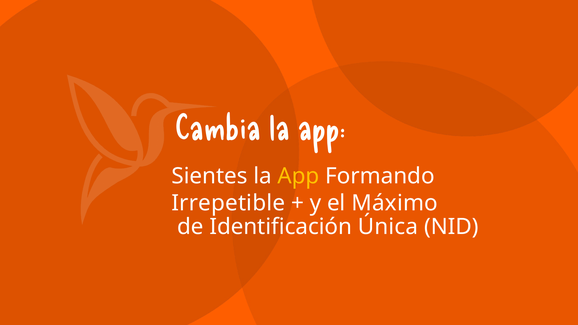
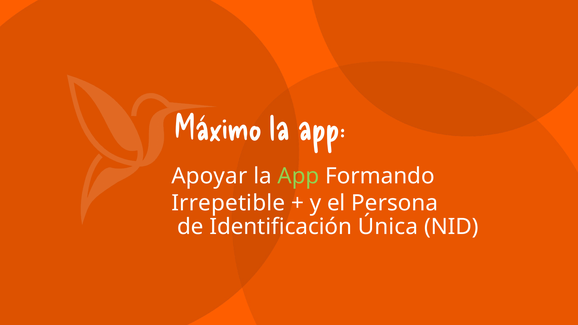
Cambia: Cambia -> Máximo (218, 129)
Sientes: Sientes -> Apoyar (209, 176)
App colour: yellow -> light green (299, 176)
Máximo: Máximo -> Persona (395, 203)
